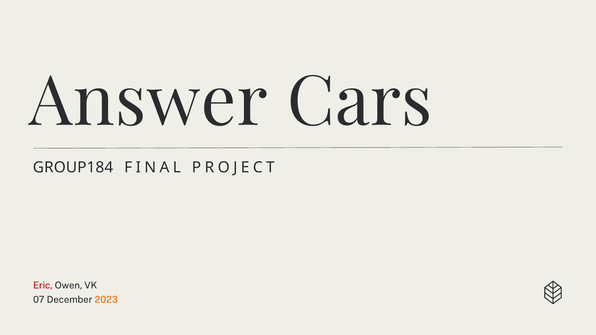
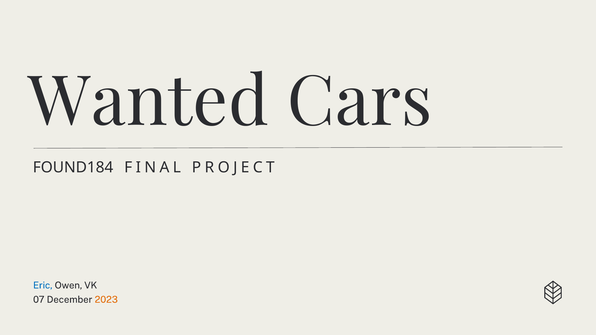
Answer: Answer -> Wanted (148, 102)
GROUP184: GROUP184 -> FOUND184 (73, 167)
Eric colour: red -> blue (43, 286)
